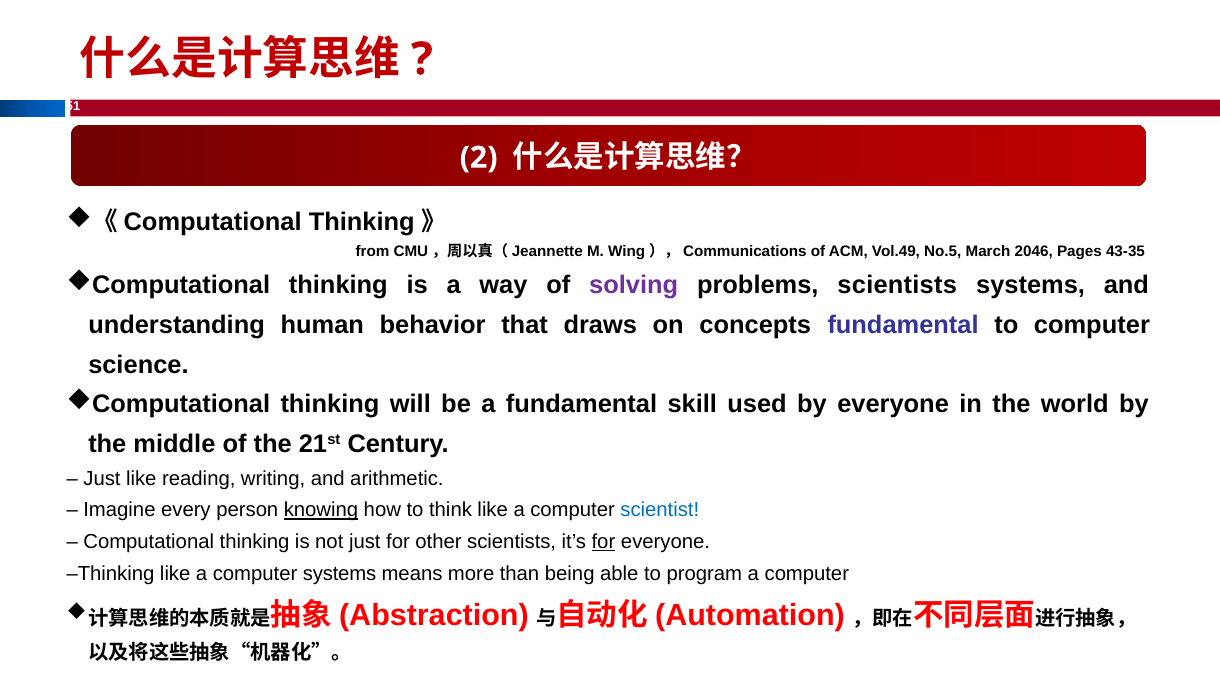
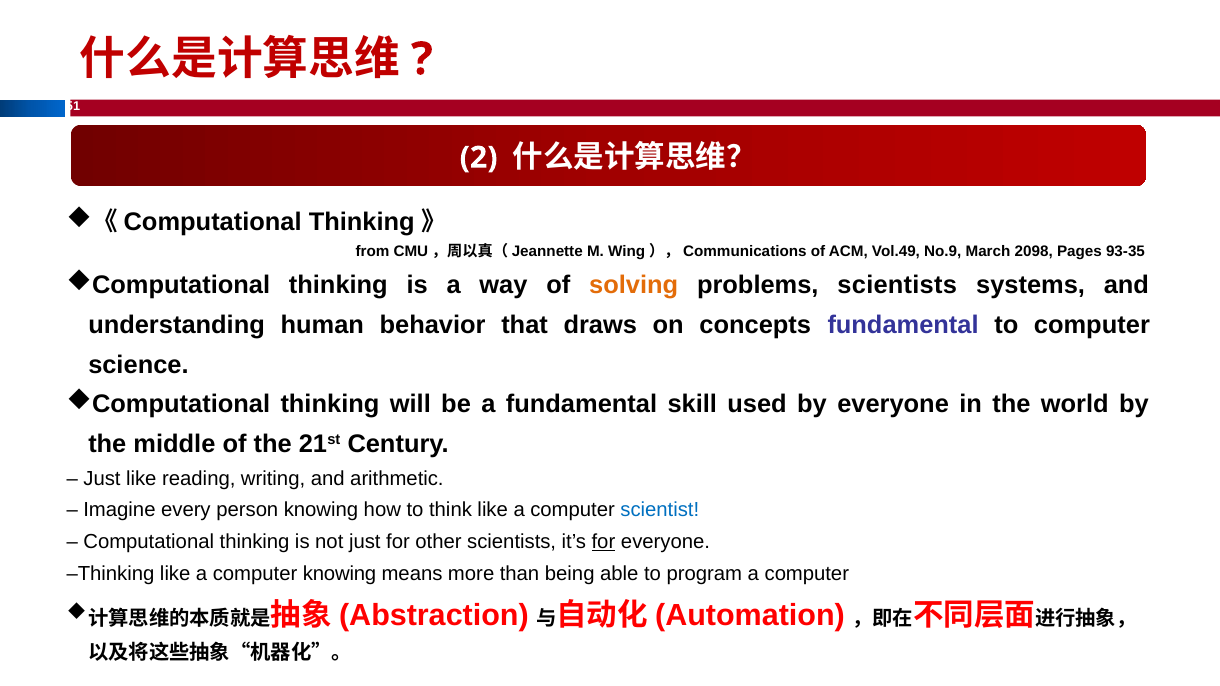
No.5: No.5 -> No.9 (943, 251)
2046: 2046 -> 2098 (1034, 251)
43-35: 43-35 -> 93-35 (1125, 251)
solving colour: purple -> orange (634, 286)
knowing underline: present -> none (321, 510)
computer systems: systems -> knowing (340, 574)
